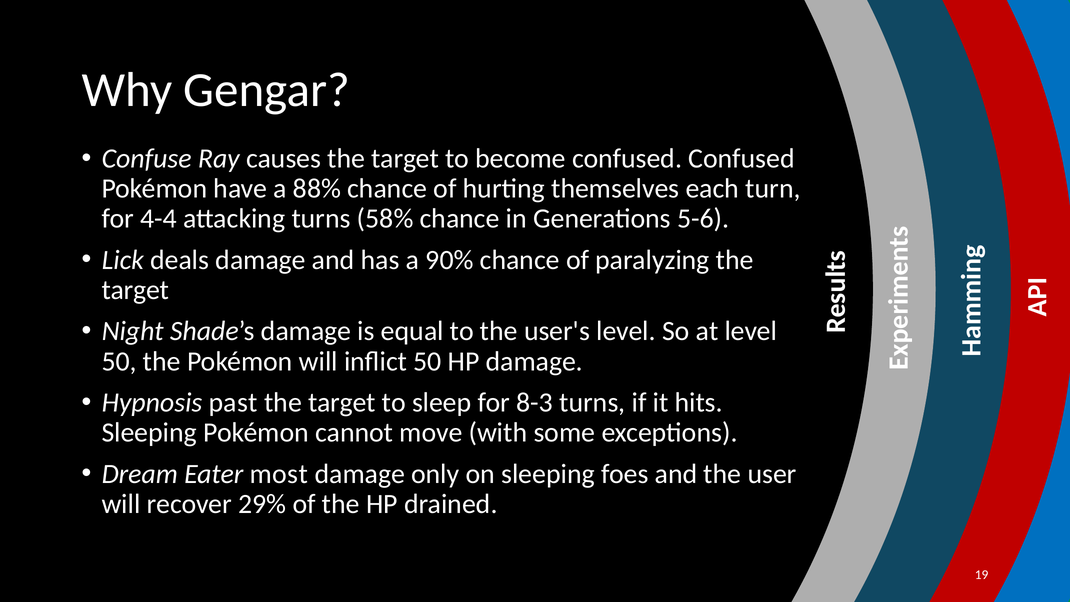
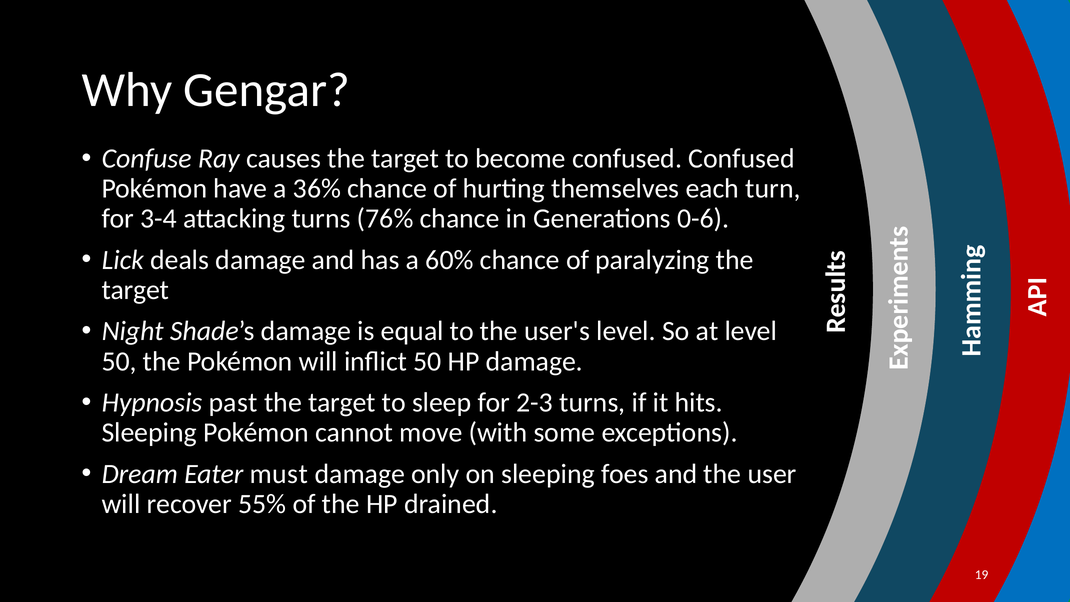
88%: 88% -> 36% (317, 189)
4-4: 4-4 -> 3-4 (158, 219)
58%: 58% -> 76% (385, 219)
5-6: 5-6 -> 0-6 (703, 219)
90%: 90% -> 60% (449, 260)
8-3: 8-3 -> 2-3 (535, 402)
most: most -> must (279, 474)
29%: 29% -> 55% (262, 504)
